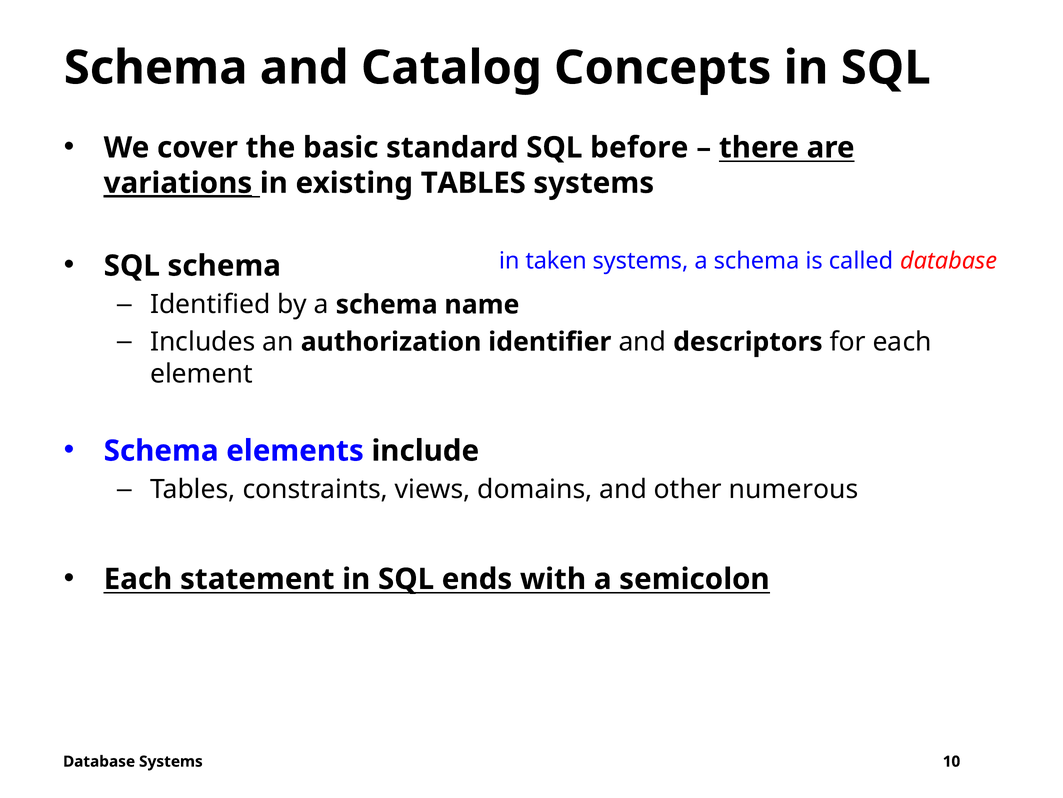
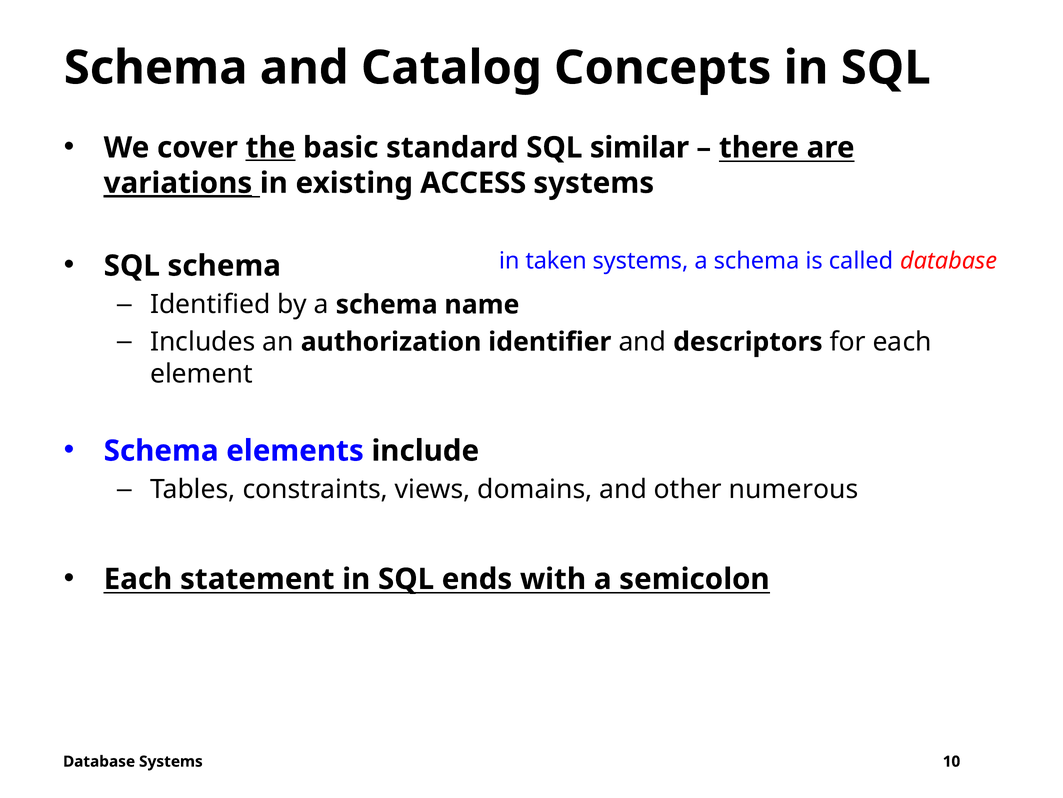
the underline: none -> present (270, 147)
before: before -> similar (639, 147)
existing TABLES: TABLES -> ACCESS (473, 183)
